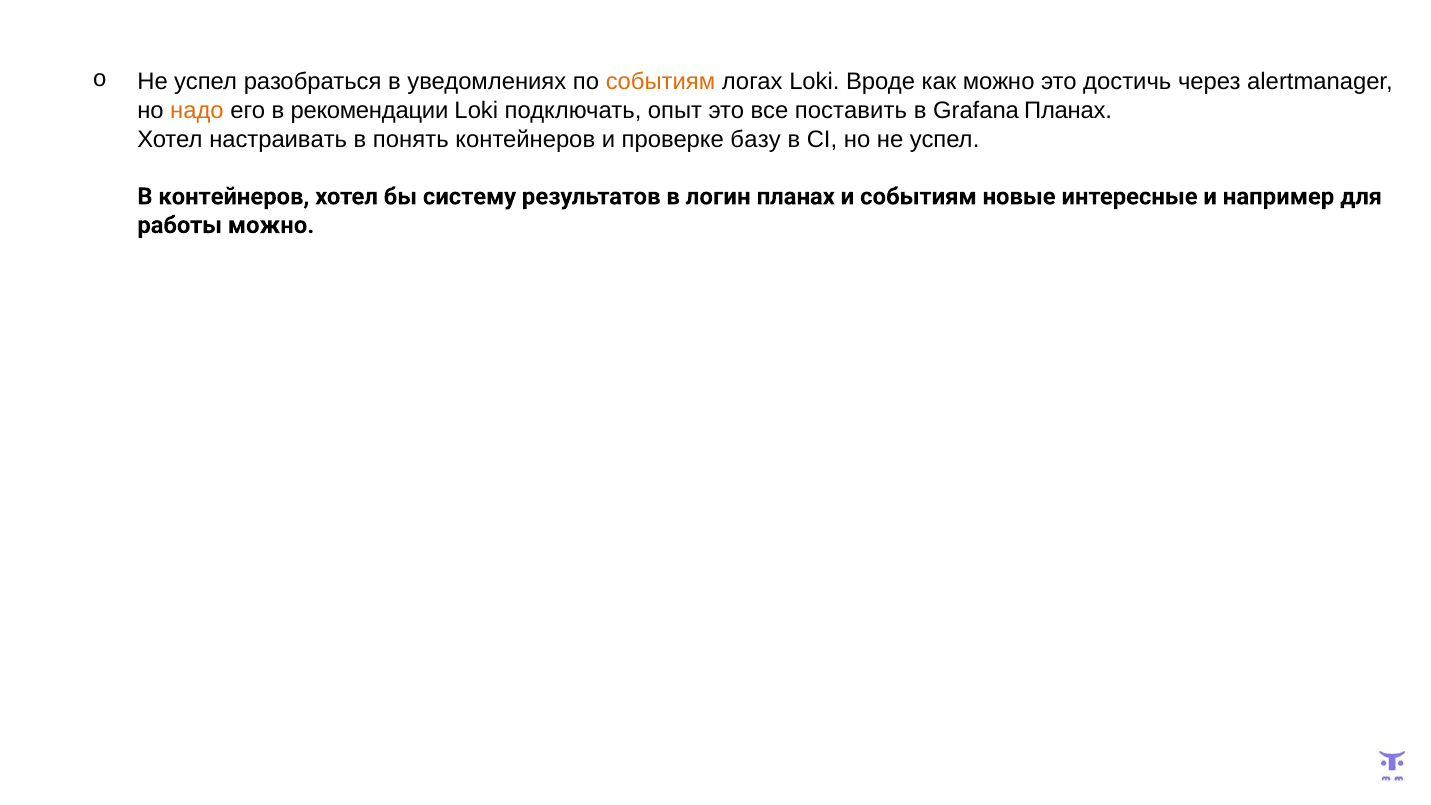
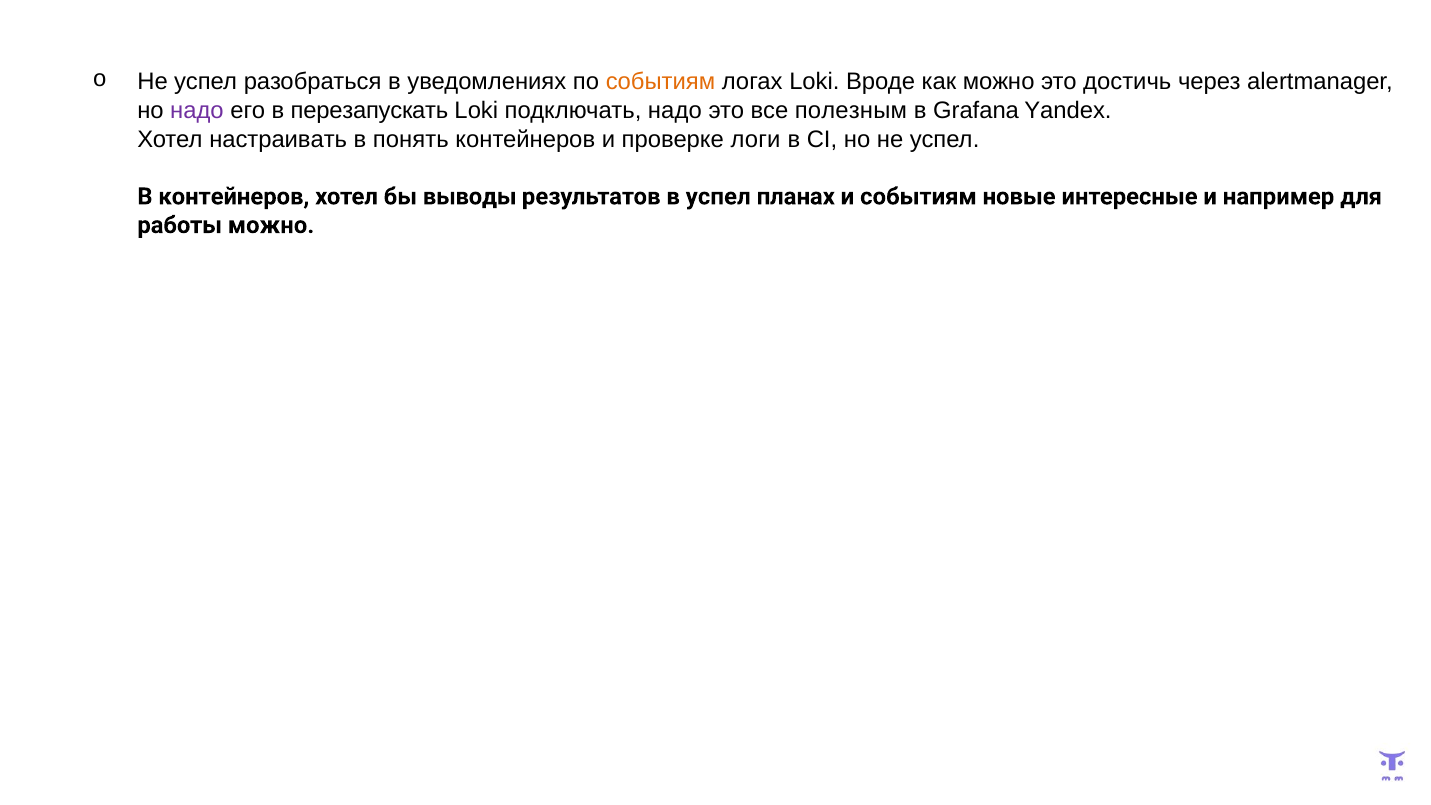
надо colour: orange -> purple (197, 111)
рекомендации: рекомендации -> перезапускать (369, 111)
подключать опыт: опыт -> надо (675, 111)
поставить: поставить -> полезным (851, 111)
Grafana Планах: Планах -> Yandex (1068, 111)
базу: базу -> логи (756, 139)
систему: систему -> выводы (470, 197)
в логин: логин -> успел (718, 197)
